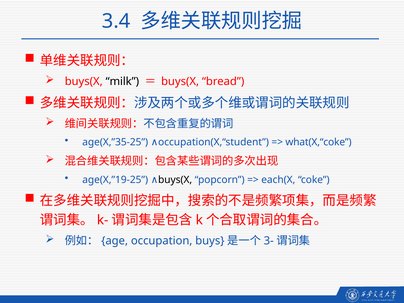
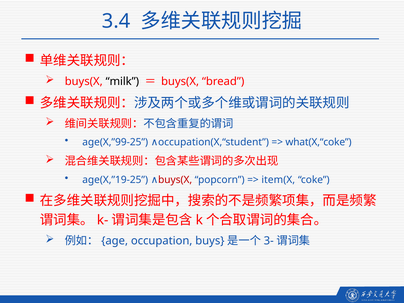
age(X,”35-25: age(X,”35-25 -> age(X,”99-25 (115, 142)
buys(X colour: black -> red (175, 180)
each(X: each(X -> item(X (278, 180)
